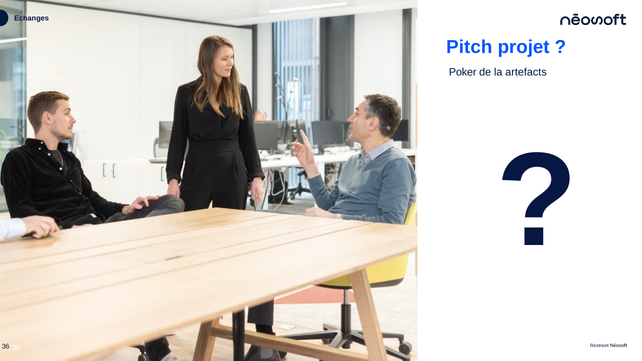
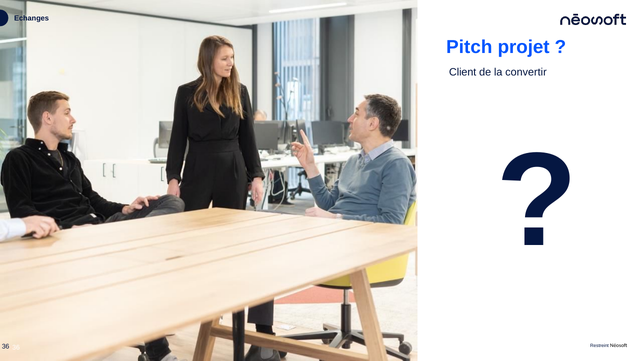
Poker: Poker -> Client (463, 72)
artefacts: artefacts -> convertir (526, 72)
